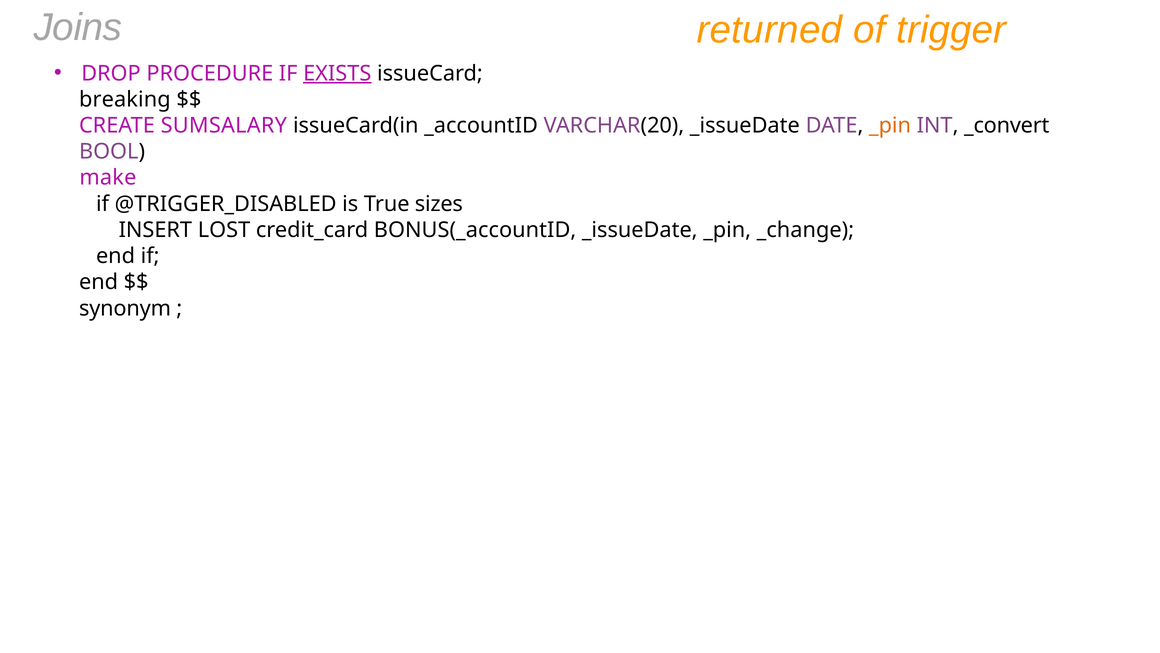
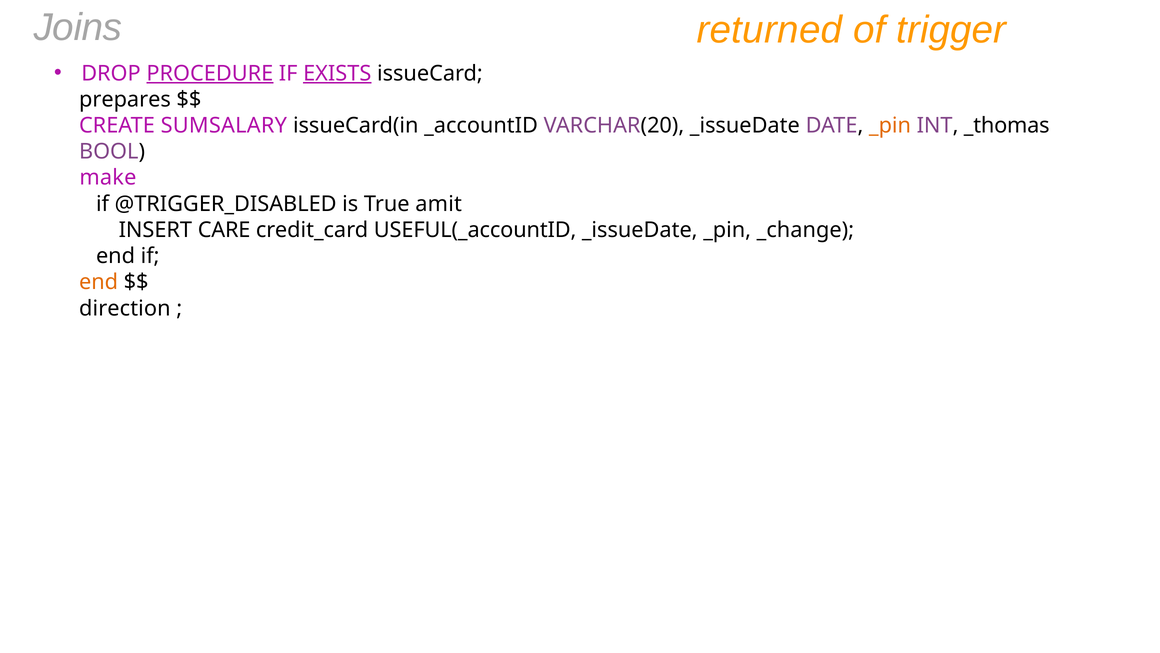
PROCEDURE underline: none -> present (210, 73)
breaking: breaking -> prepares (125, 99)
_convert: _convert -> _thomas (1007, 125)
sizes: sizes -> amit (439, 204)
LOST: LOST -> CARE (224, 230)
BONUS(_accountID: BONUS(_accountID -> USEFUL(_accountID (475, 230)
end colour: black -> orange (99, 282)
synonym: synonym -> direction (125, 308)
